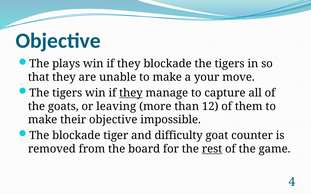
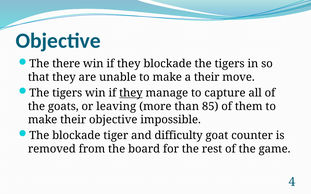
plays: plays -> there (66, 64)
a your: your -> their (207, 77)
12: 12 -> 85 (210, 107)
rest underline: present -> none (212, 149)
